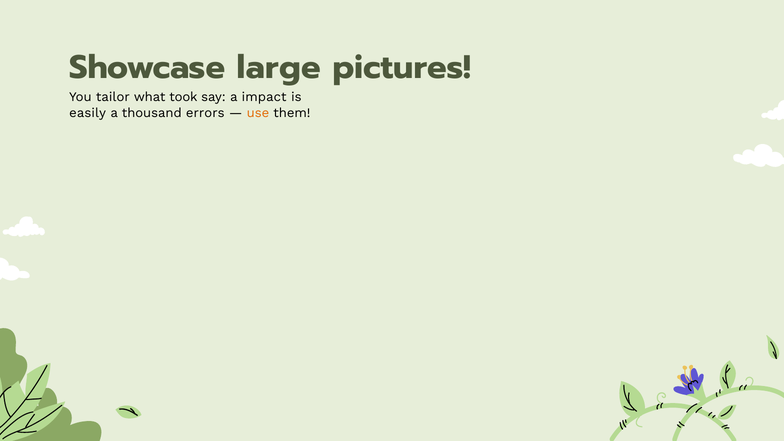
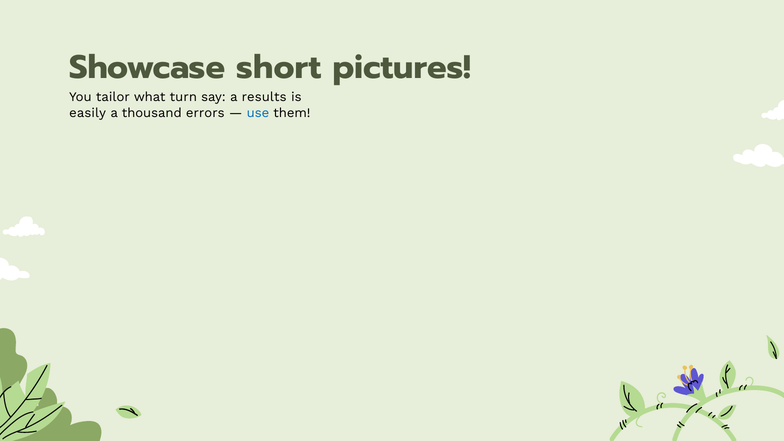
large: large -> short (279, 67)
took: took -> turn (183, 97)
impact: impact -> results (264, 97)
use colour: orange -> blue (258, 113)
